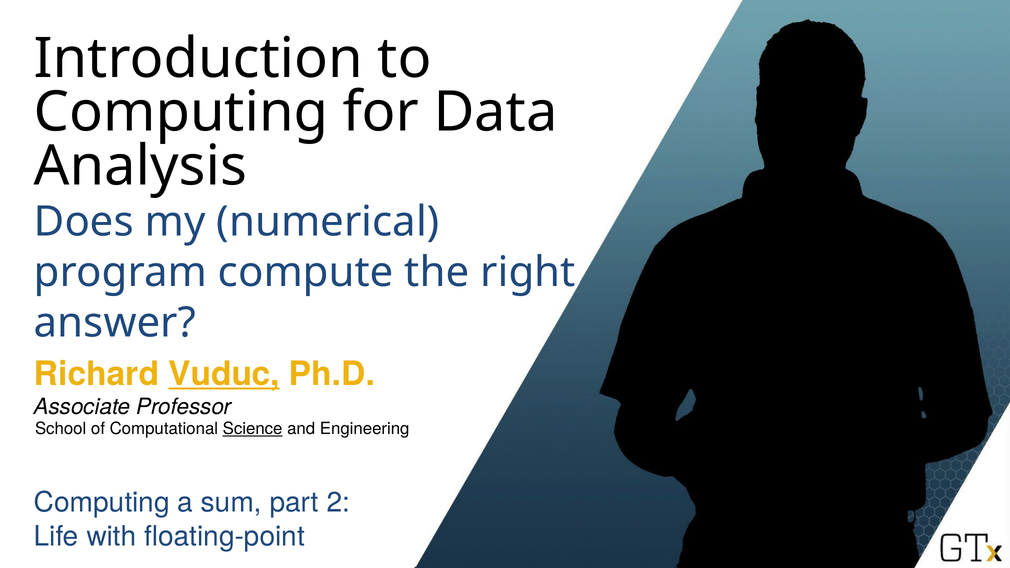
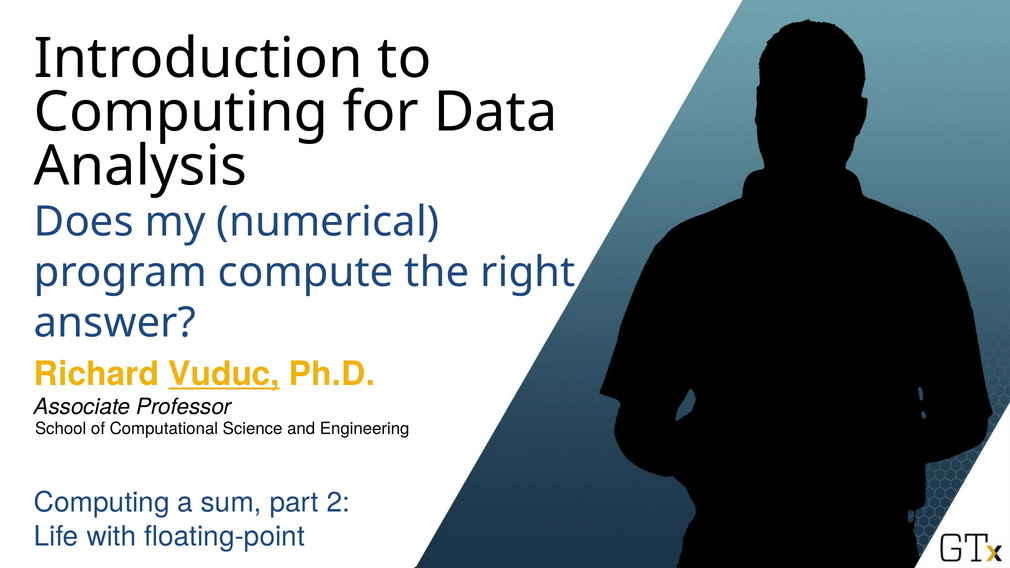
Science underline: present -> none (253, 429)
